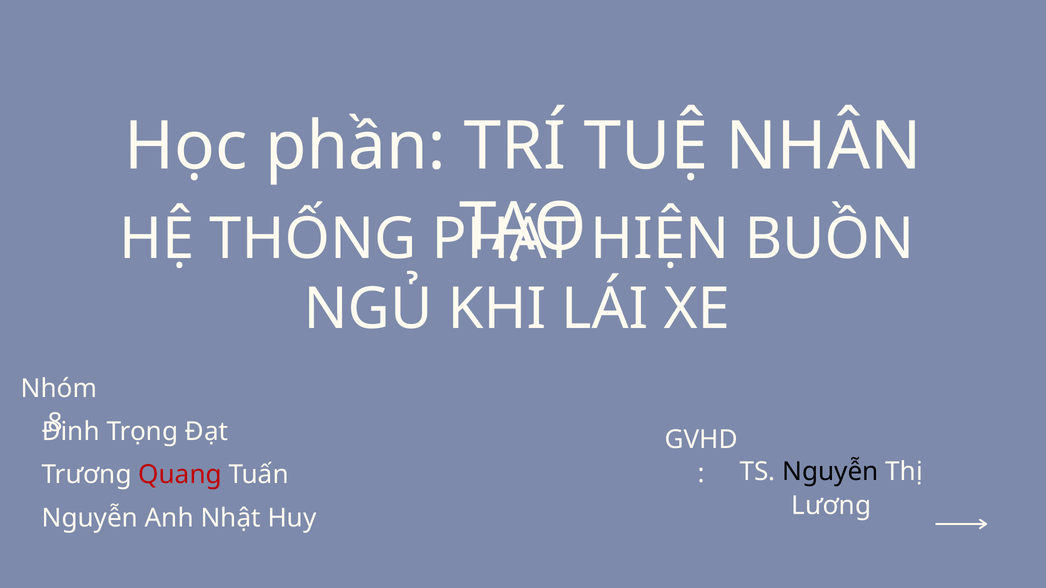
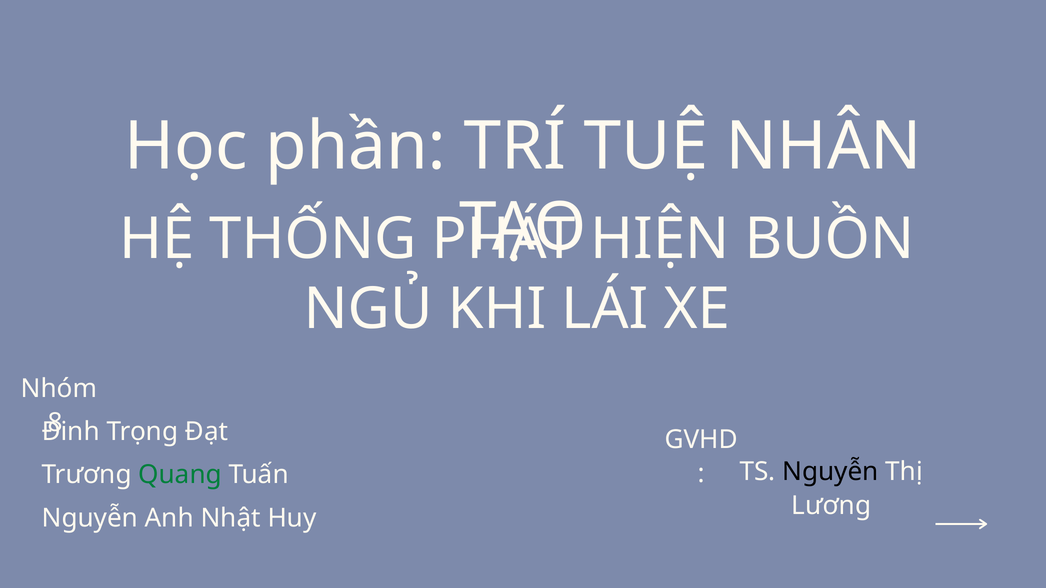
Quang colour: red -> green (180, 475)
